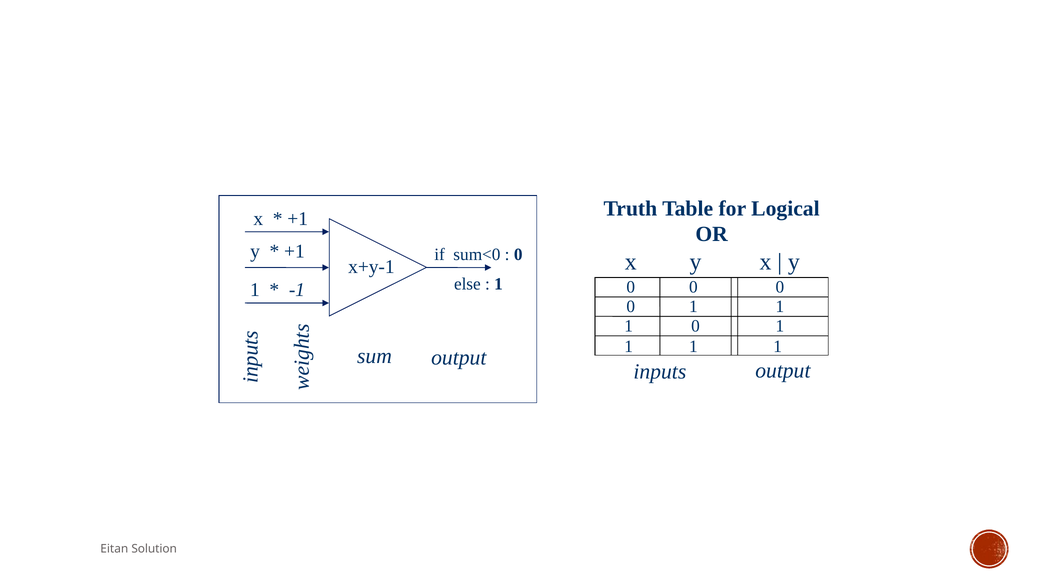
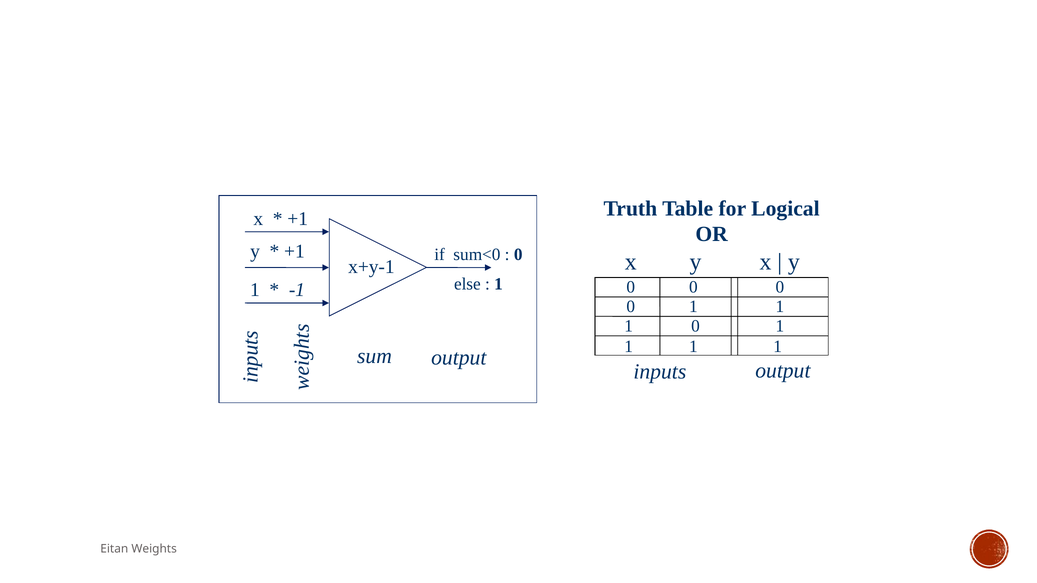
Solution: Solution -> Weights (154, 549)
